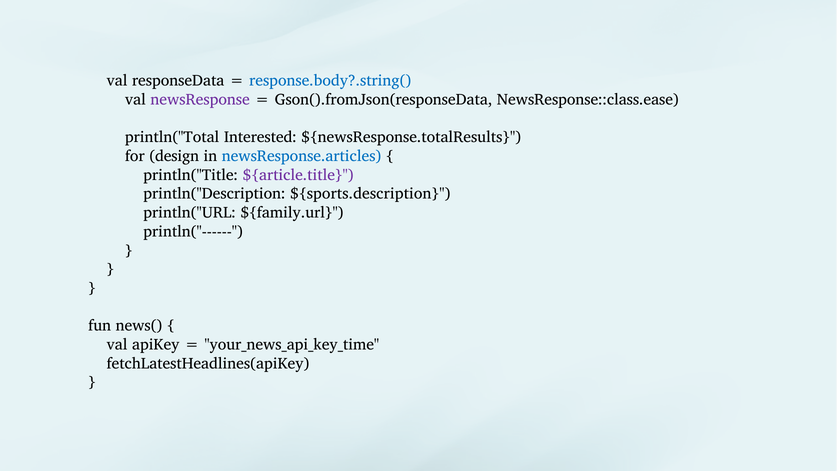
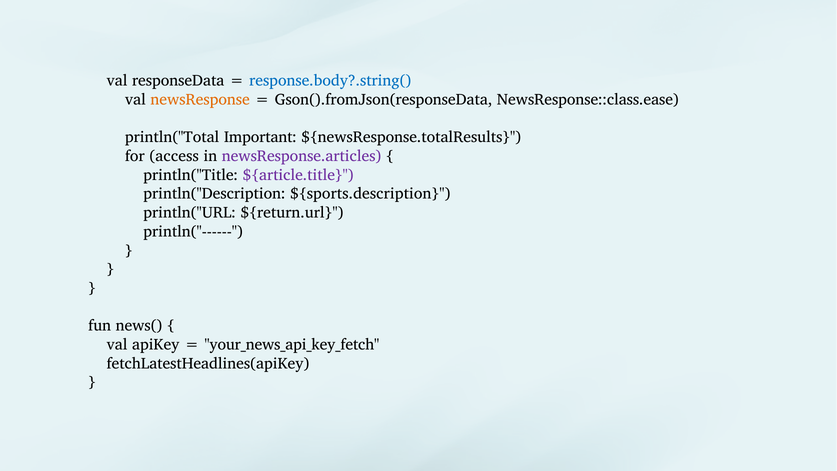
newsResponse colour: purple -> orange (200, 100)
Interested: Interested -> Important (260, 137)
design: design -> access (174, 156)
newsResponse.articles colour: blue -> purple (302, 156)
${family.url: ${family.url -> ${return.url (292, 213)
your_news_api_key_time: your_news_api_key_time -> your_news_api_key_fetch (292, 344)
